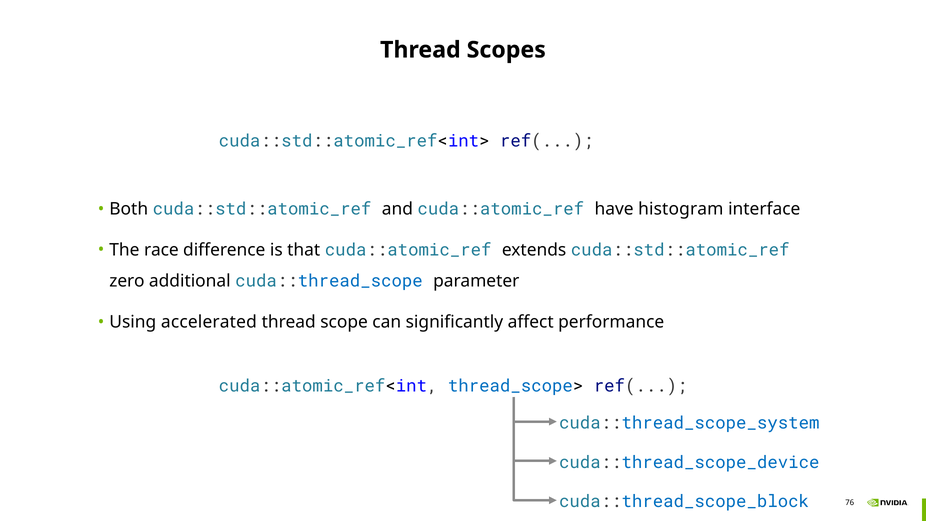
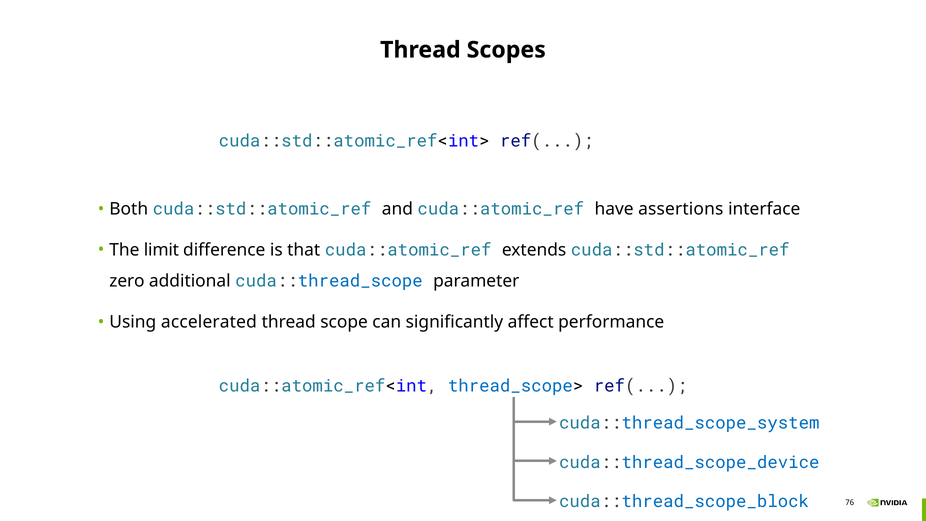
histogram: histogram -> assertions (681, 209)
race: race -> limit (161, 250)
